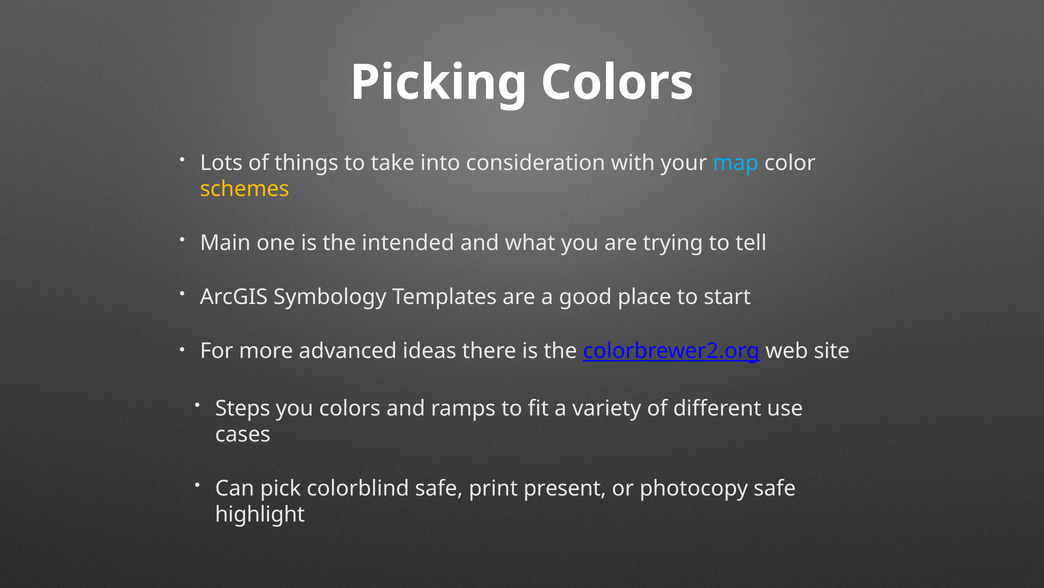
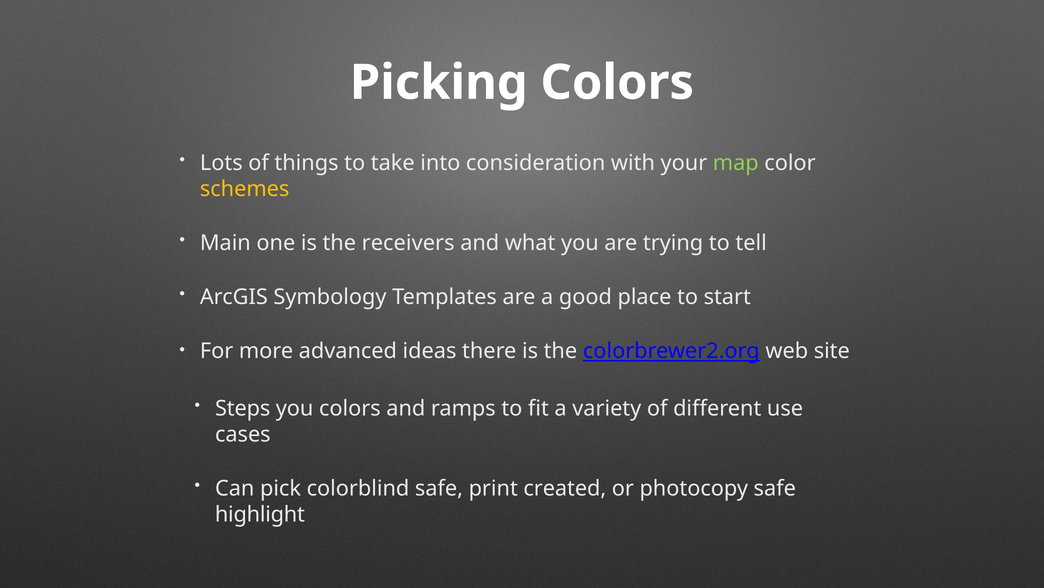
map colour: light blue -> light green (736, 163)
intended: intended -> receivers (408, 243)
present: present -> created (565, 488)
